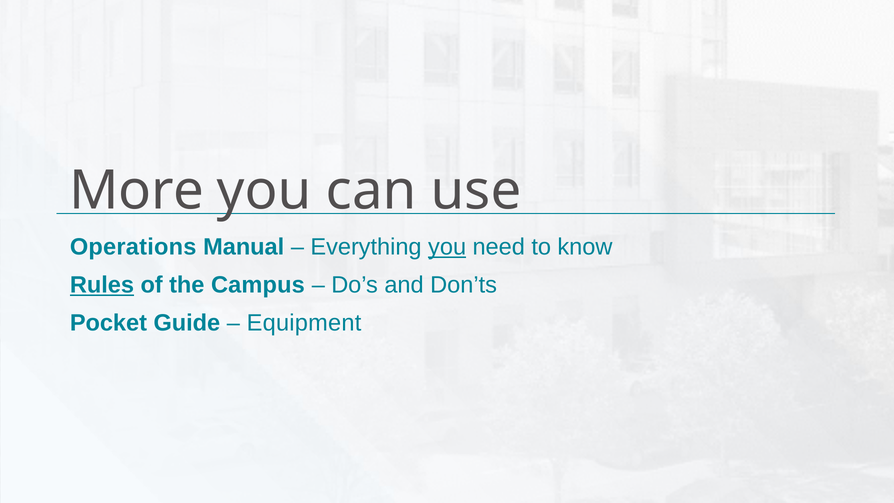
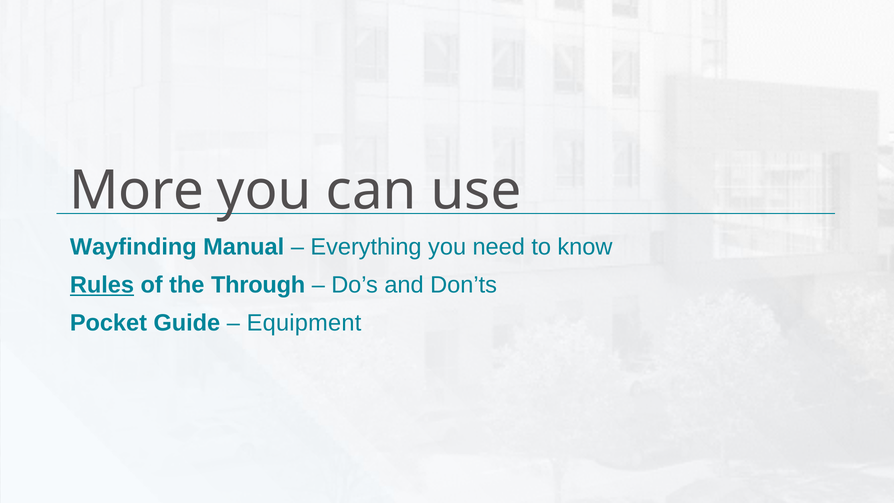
Operations: Operations -> Wayfinding (133, 247)
you underline: present -> none (447, 247)
Campus: Campus -> Through (258, 285)
